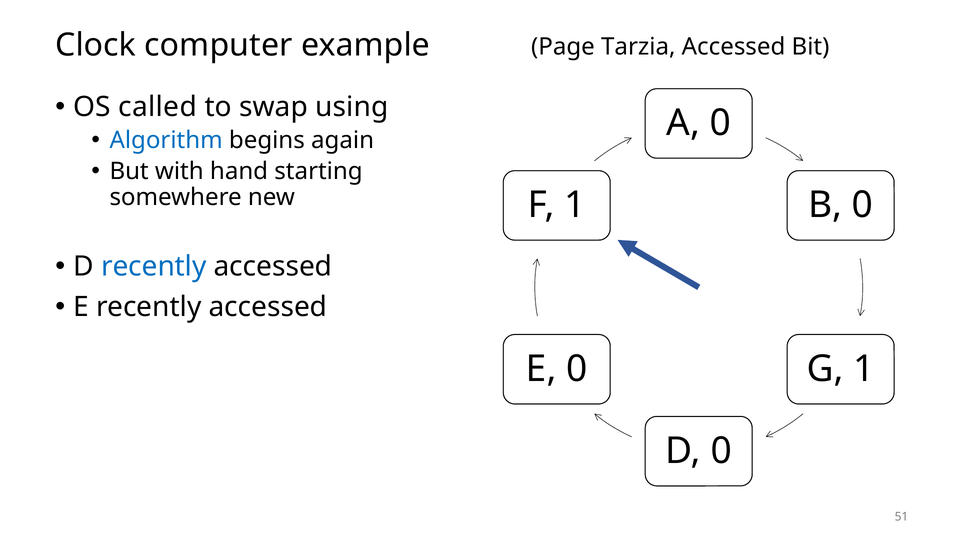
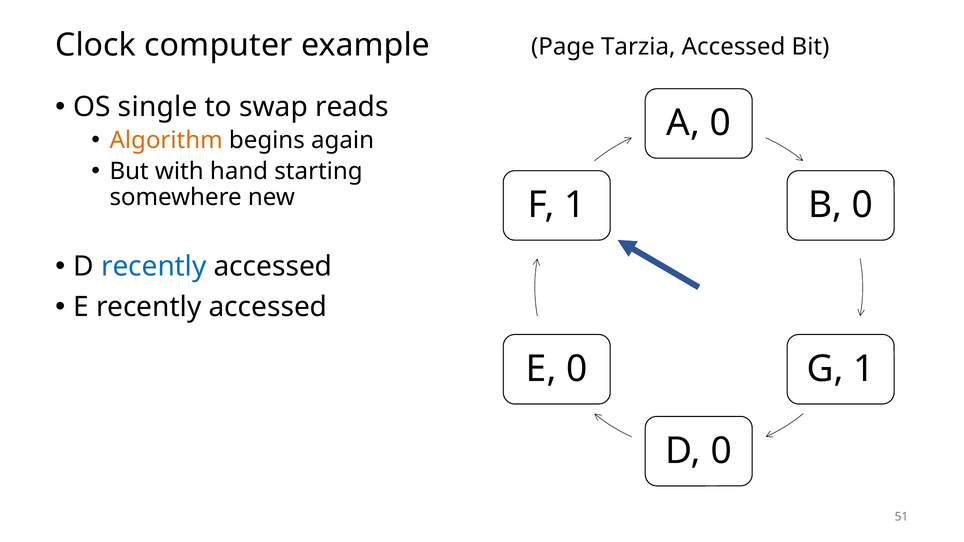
called: called -> single (158, 107)
using: using -> reads (352, 107)
Algorithm colour: blue -> orange (166, 140)
